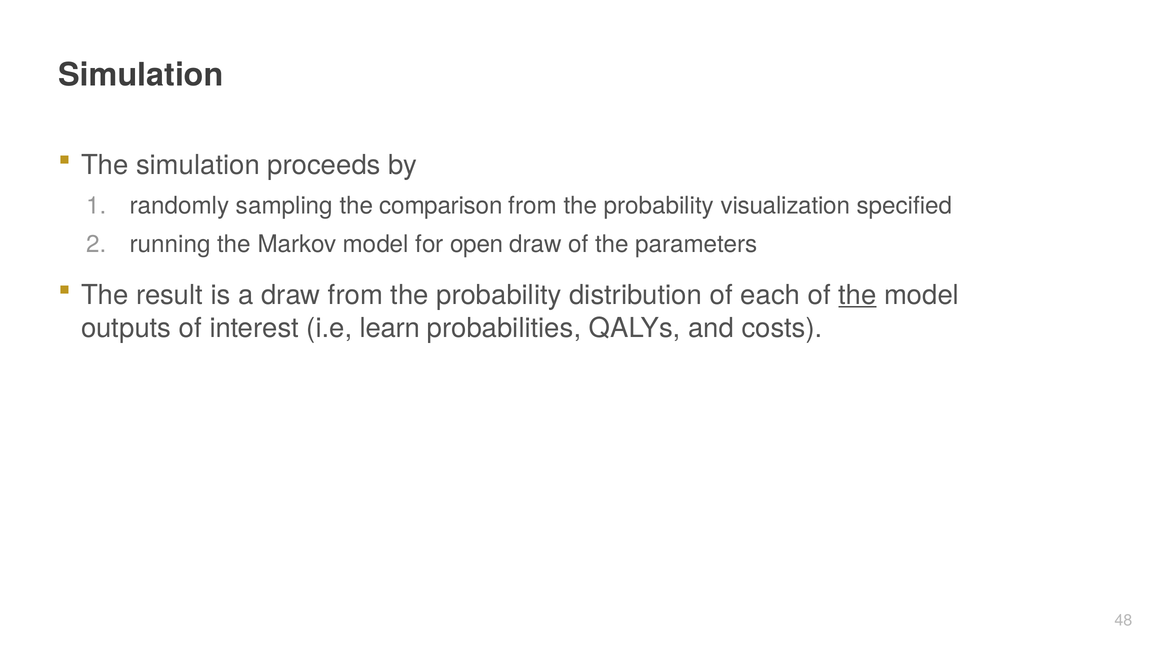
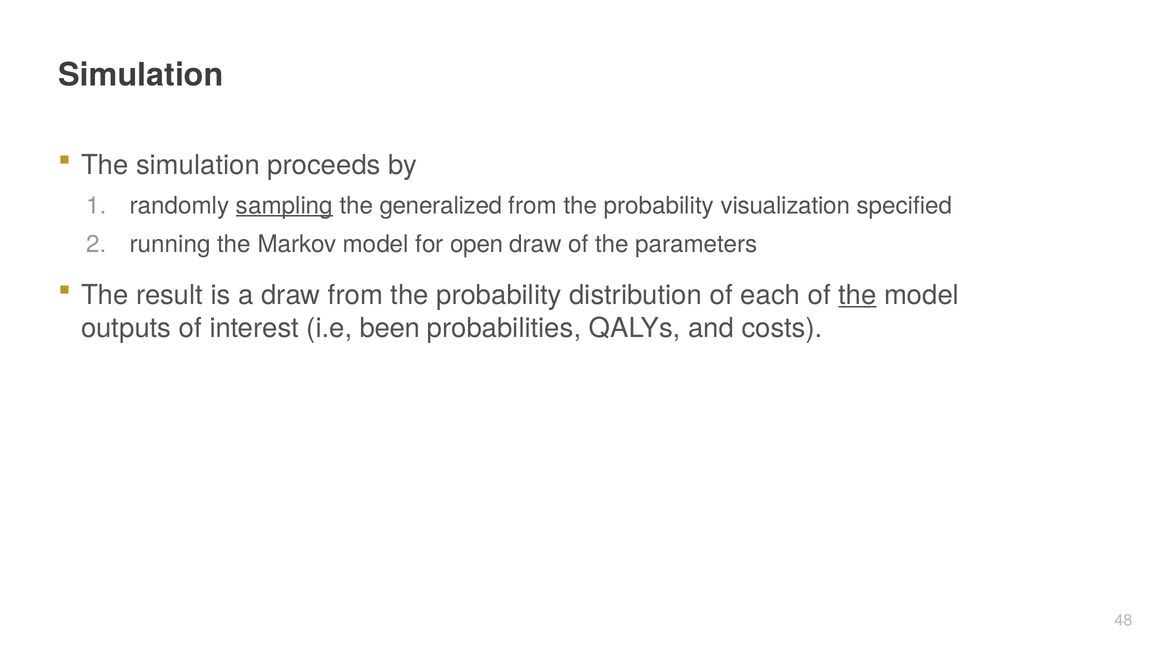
sampling underline: none -> present (284, 205)
comparison: comparison -> generalized (441, 205)
learn: learn -> been (390, 328)
